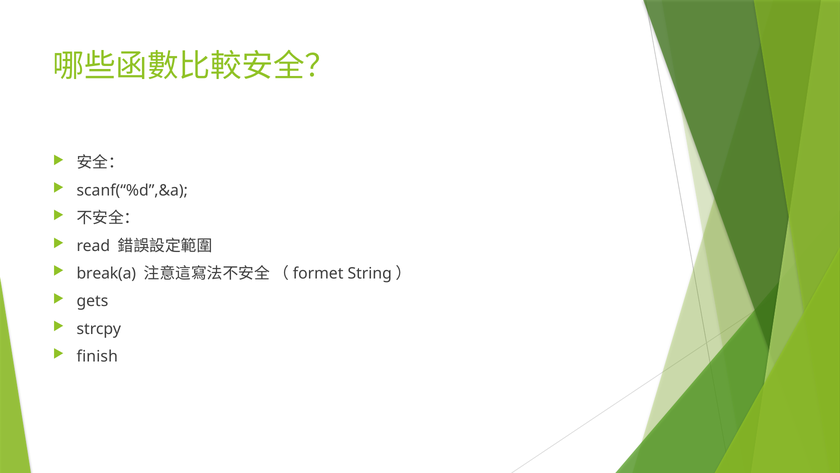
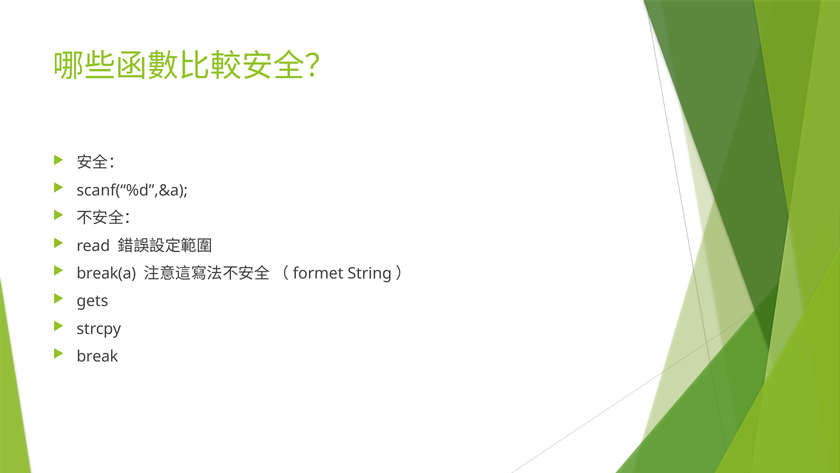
finish: finish -> break (97, 356)
